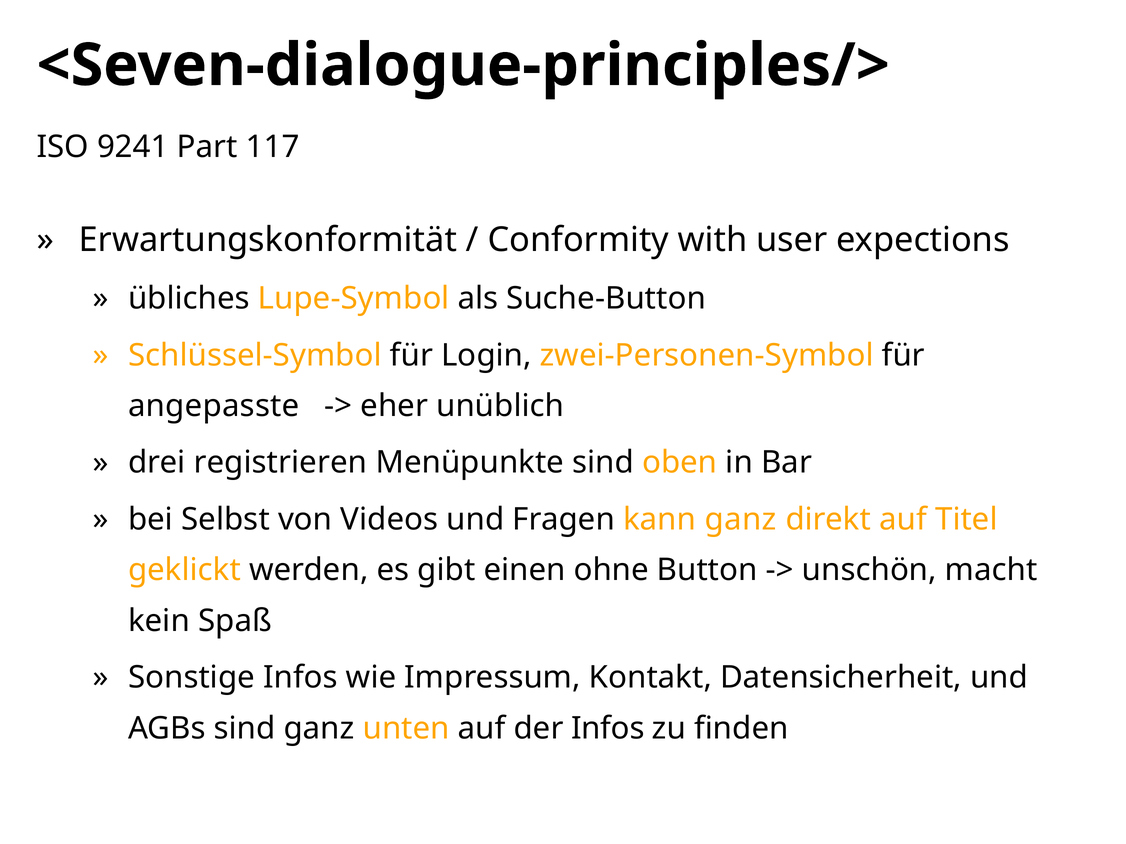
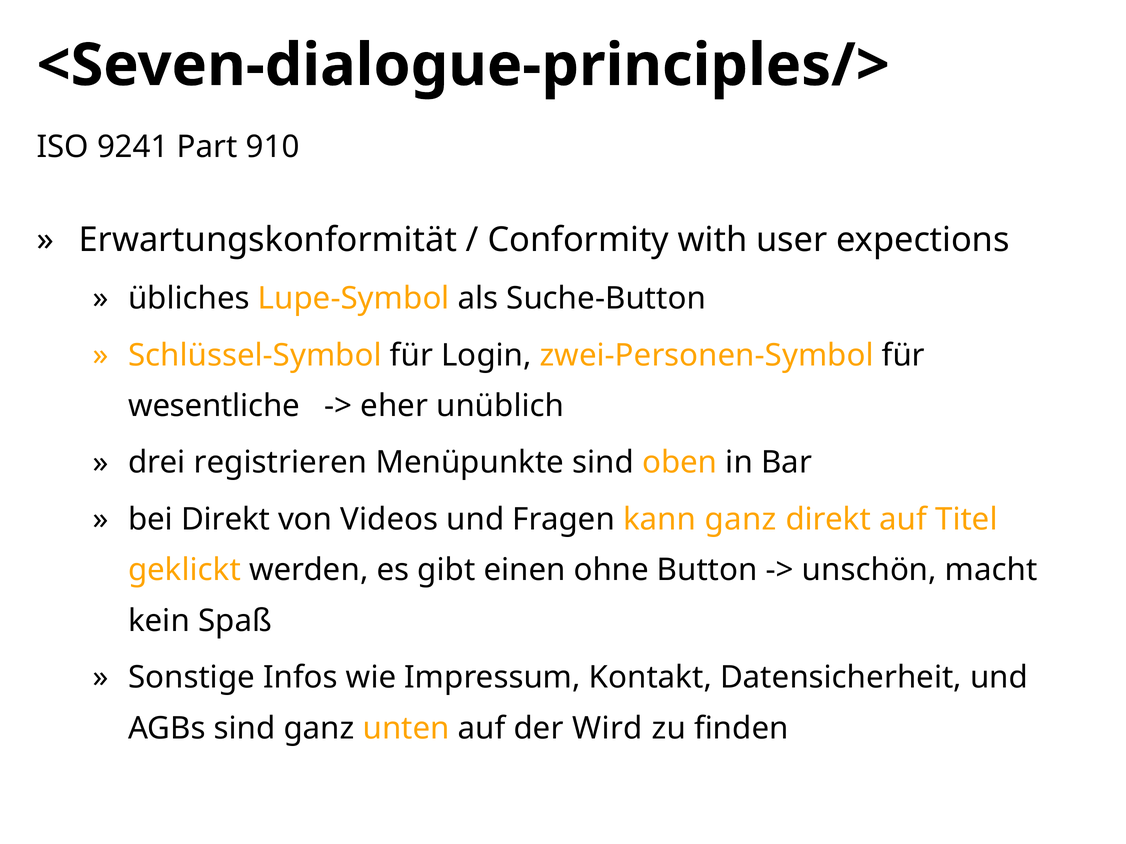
117: 117 -> 910 (273, 147)
angepasste: angepasste -> wesentliche (214, 406)
bei Selbst: Selbst -> Direkt (226, 520)
der Infos: Infos -> Wird (608, 729)
